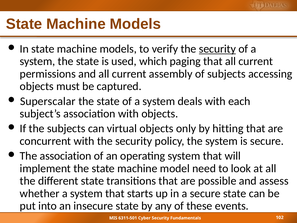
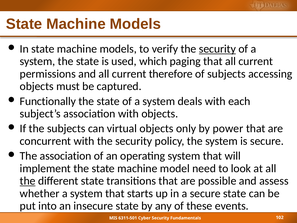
assembly: assembly -> therefore (171, 74)
Superscalar: Superscalar -> Functionally (48, 101)
hitting: hitting -> power (228, 128)
the underline: none -> present (28, 181)
